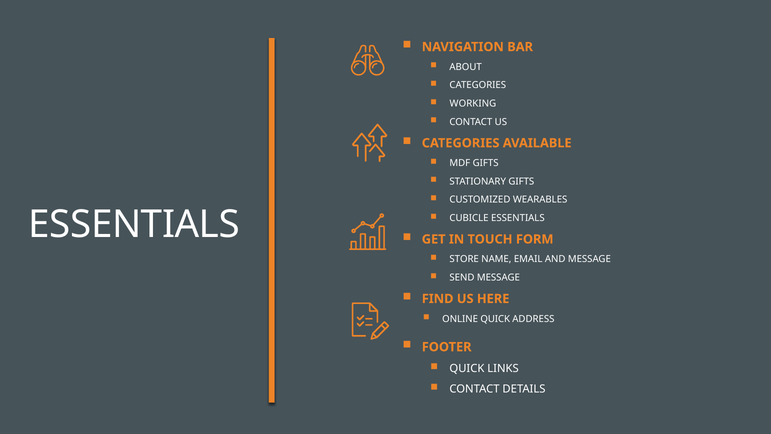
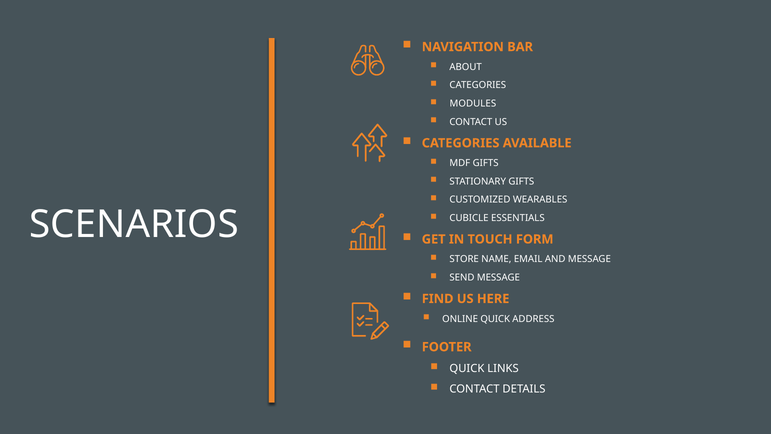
WORKING: WORKING -> MODULES (473, 104)
ESSENTIALS: ESSENTIALS -> SCENARIOS (134, 225)
